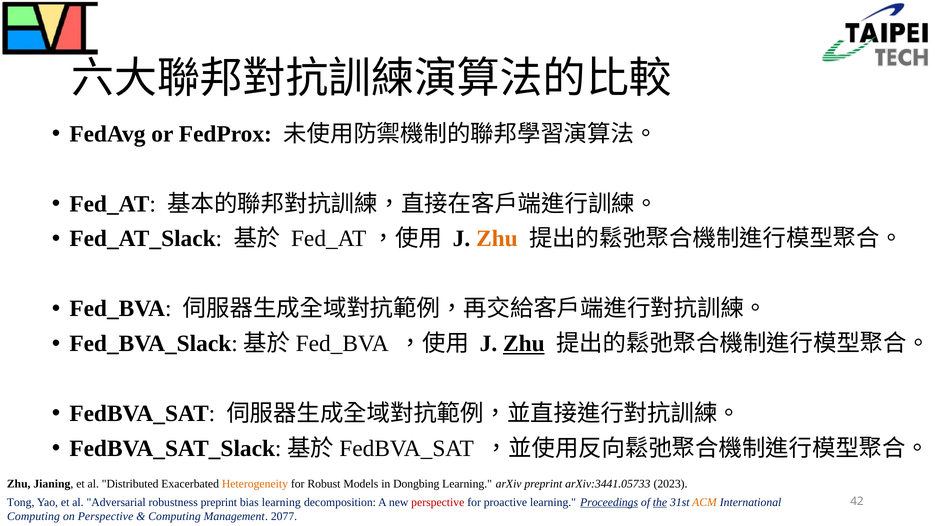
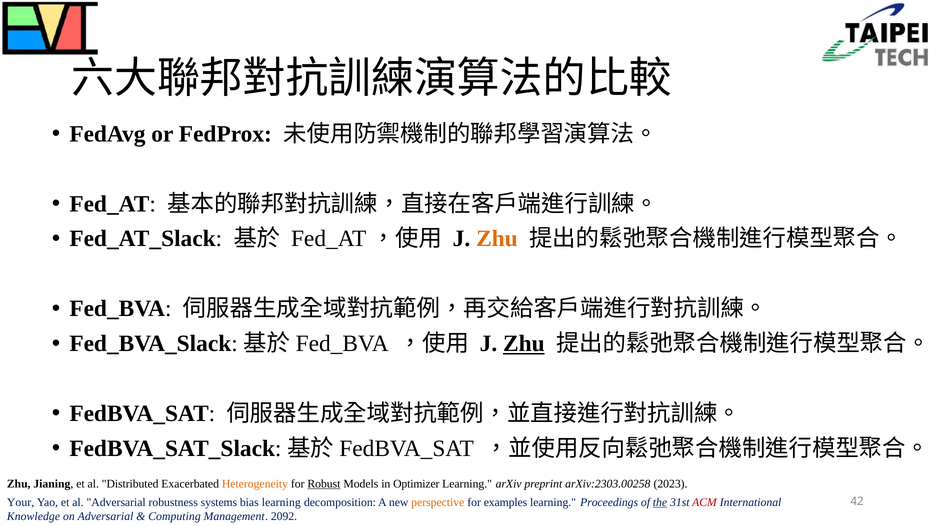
Robust underline: none -> present (324, 484)
Dongbing: Dongbing -> Optimizer (416, 484)
arXiv:3441.05733: arXiv:3441.05733 -> arXiv:2303.00258 (608, 484)
Tong: Tong -> Your (21, 502)
robustness preprint: preprint -> systems (219, 502)
perspective colour: red -> orange (438, 502)
proactive: proactive -> examples (506, 502)
Proceedings underline: present -> none (609, 502)
ACM colour: orange -> red (704, 502)
Computing: Computing -> Knowledge (33, 516)
on Perspective: Perspective -> Adversarial (106, 516)
2077: 2077 -> 2092 (284, 516)
